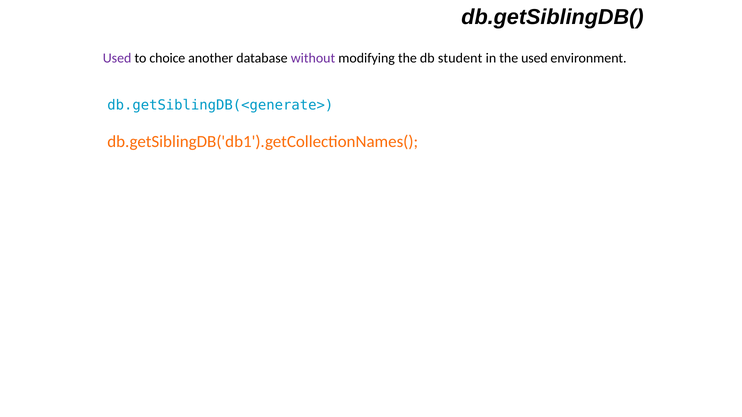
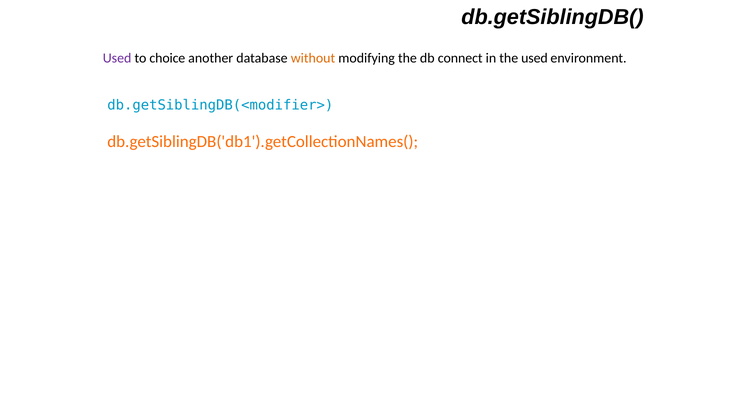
without colour: purple -> orange (313, 58)
student: student -> connect (460, 58)
db.getSiblingDB(<generate>: db.getSiblingDB(<generate> -> db.getSiblingDB(<modifier> (220, 106)
